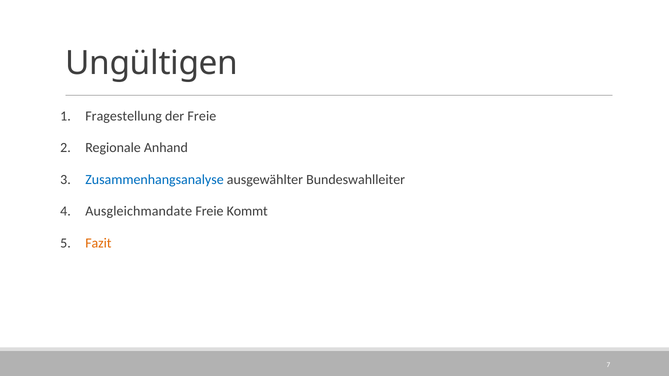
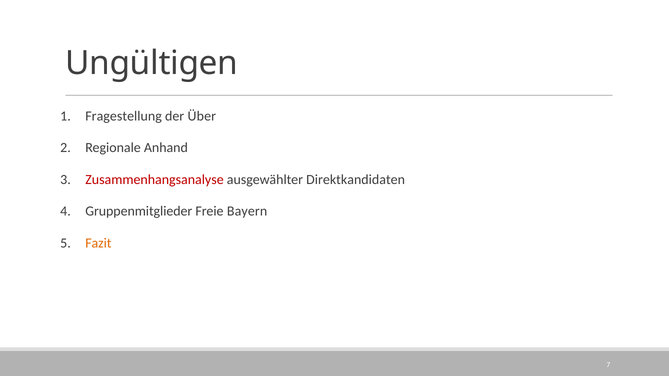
der Freie: Freie -> Über (202, 116)
Zusammenhangsanalyse colour: blue -> red (154, 180)
Bundeswahlleiter: Bundeswahlleiter -> Direktkandidaten (356, 180)
Ausgleichmandate: Ausgleichmandate -> Gruppenmitglieder (139, 211)
Kommt: Kommt -> Bayern (247, 211)
